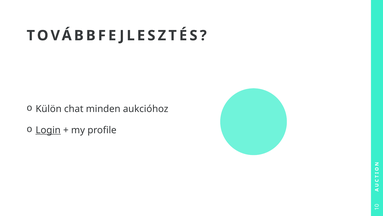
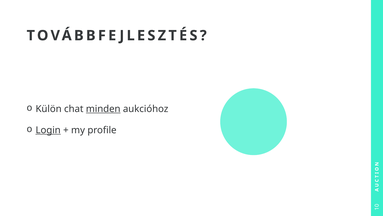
minden underline: none -> present (103, 109)
